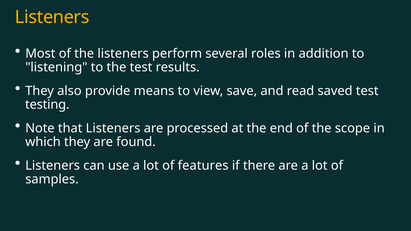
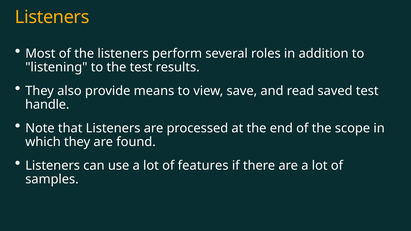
testing: testing -> handle (47, 105)
